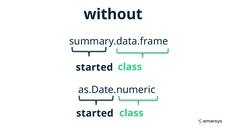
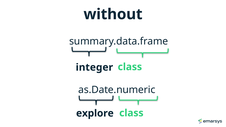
started: started -> integer (94, 67)
started: started -> explore (95, 113)
